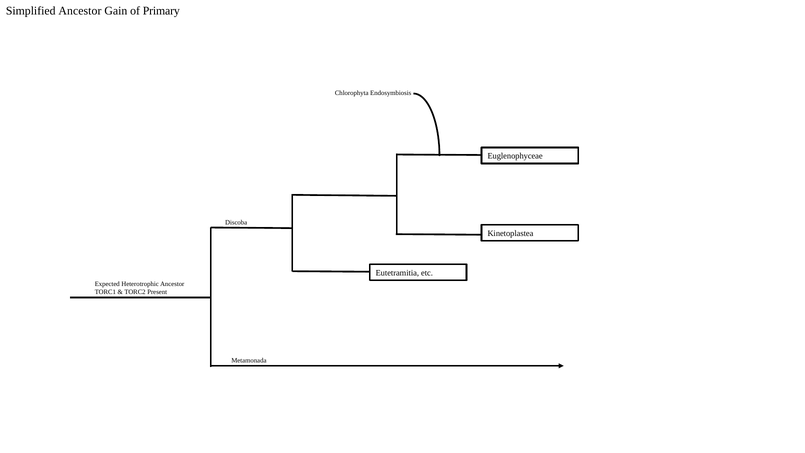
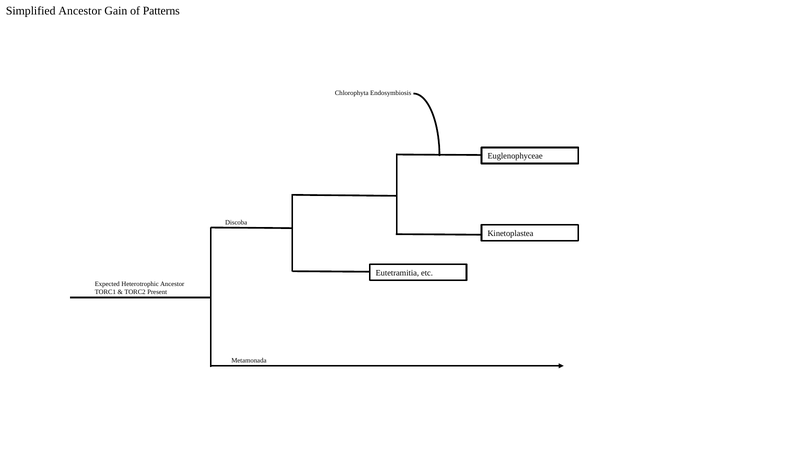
Primary: Primary -> Patterns (161, 11)
